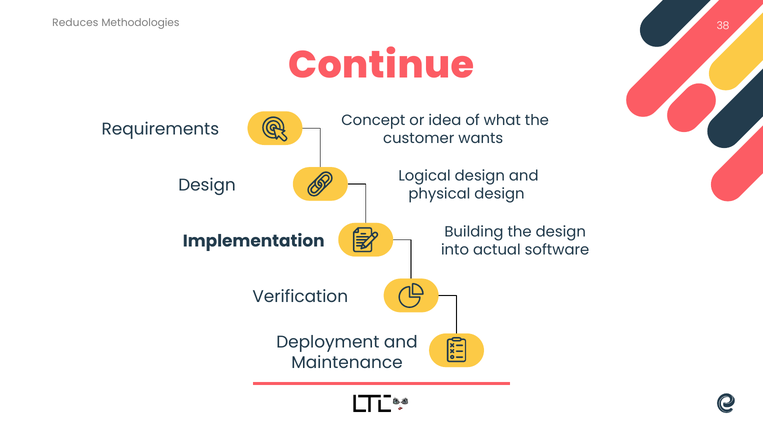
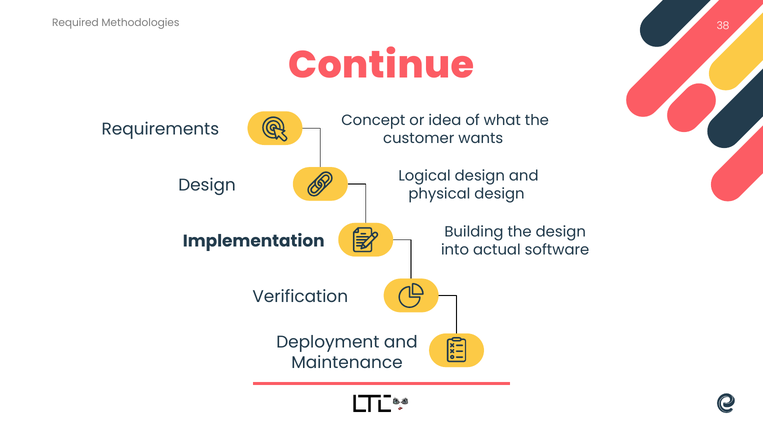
Reduces: Reduces -> Required (75, 23)
